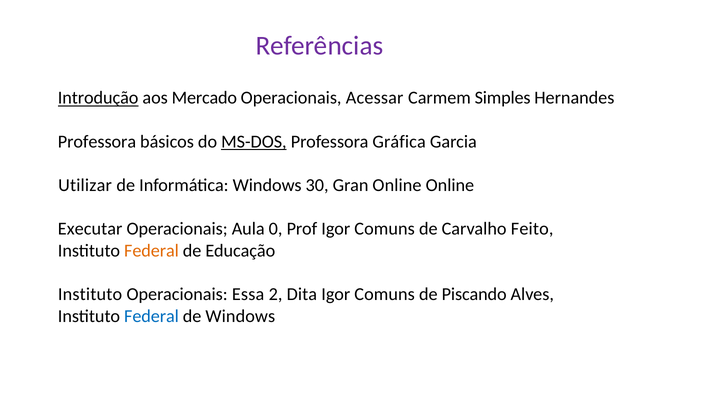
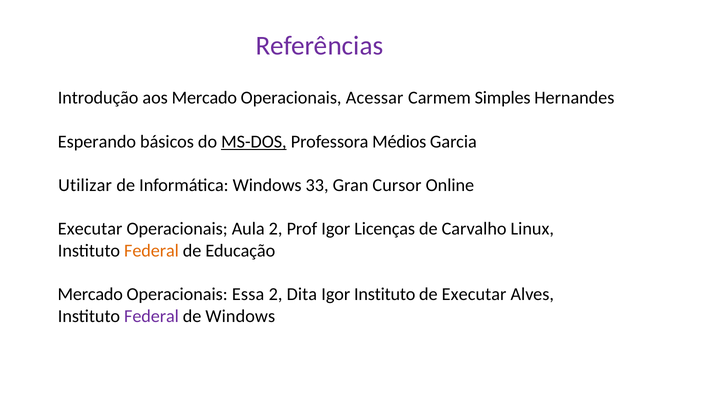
Introdução underline: present -> none (98, 98)
Professora: Professora -> Esperando (97, 142)
Gráfica: Gráfica -> Médios (399, 142)
30: 30 -> 33 (317, 185)
Gran Online: Online -> Cursor (397, 185)
Aula 0: 0 -> 2 (276, 229)
Prof Igor Comuns: Comuns -> Licenças (385, 229)
Feito: Feito -> Linux (532, 229)
Instituto: Instituto -> Mercado (90, 294)
Comuns: Comuns -> Instituto (385, 294)
de Piscando: Piscando -> Executar (474, 294)
Federal colour: blue -> purple (151, 316)
